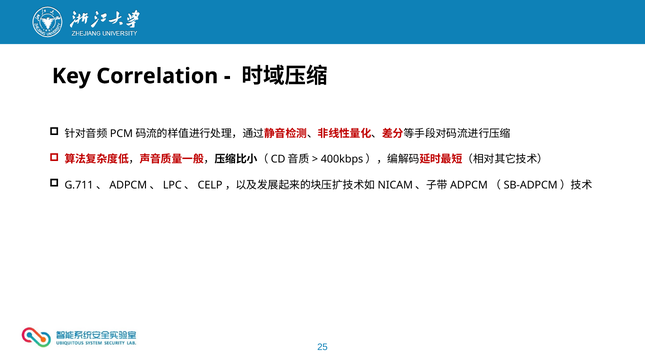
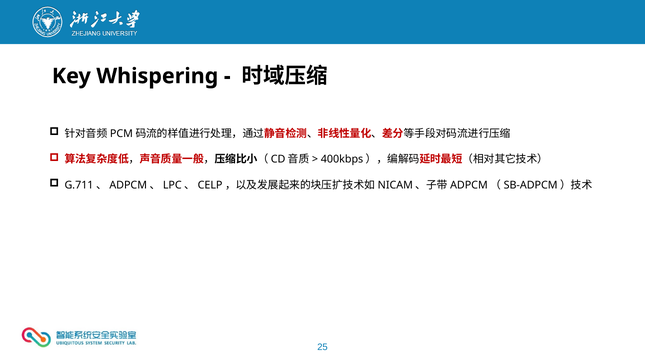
Correlation: Correlation -> Whispering (157, 76)
